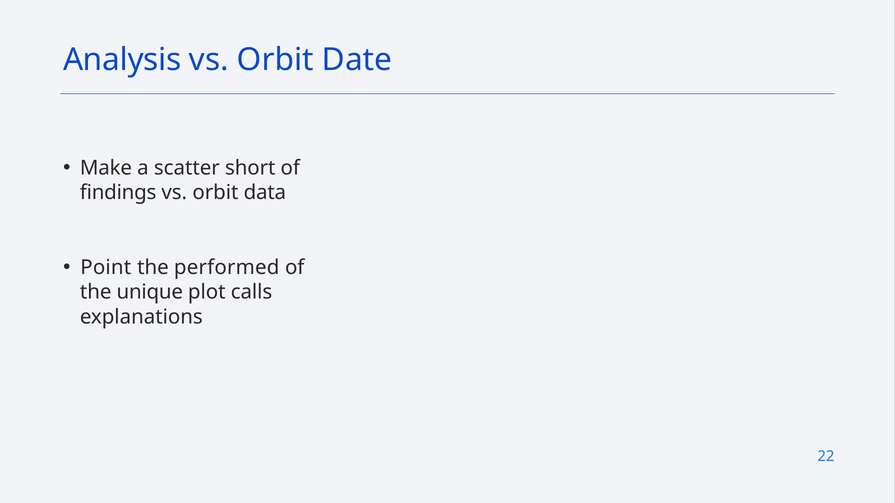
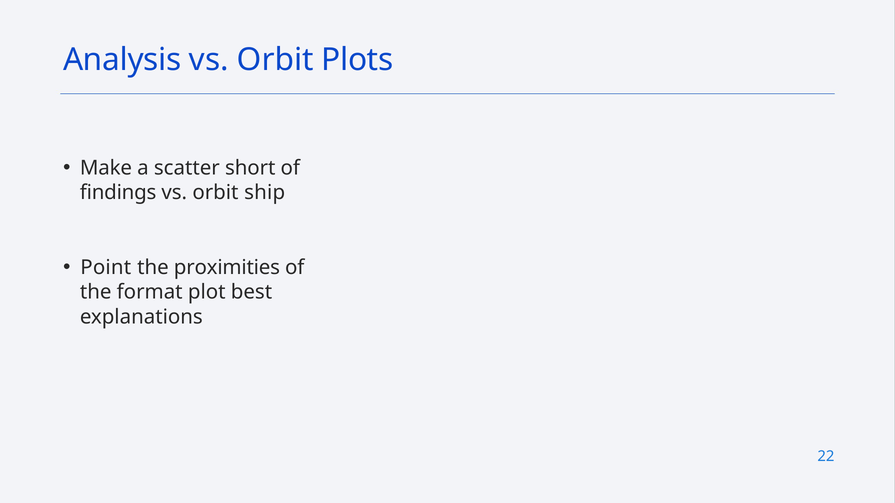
Date: Date -> Plots (357, 60)
data: data -> ship (265, 193)
performed: performed -> proximities (227, 268)
unique: unique -> format (150, 292)
calls: calls -> best (251, 292)
